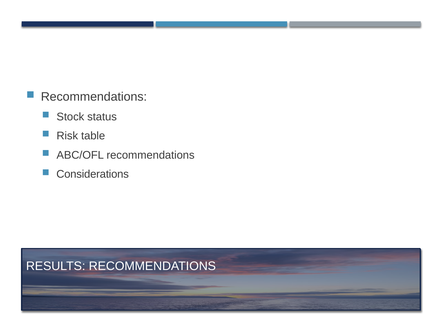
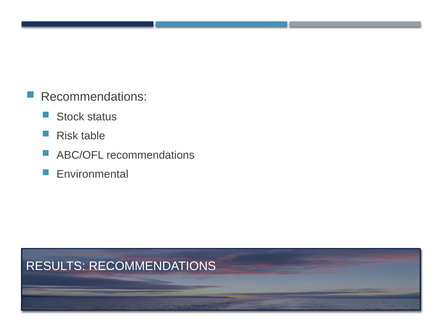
Considerations: Considerations -> Environmental (92, 174)
